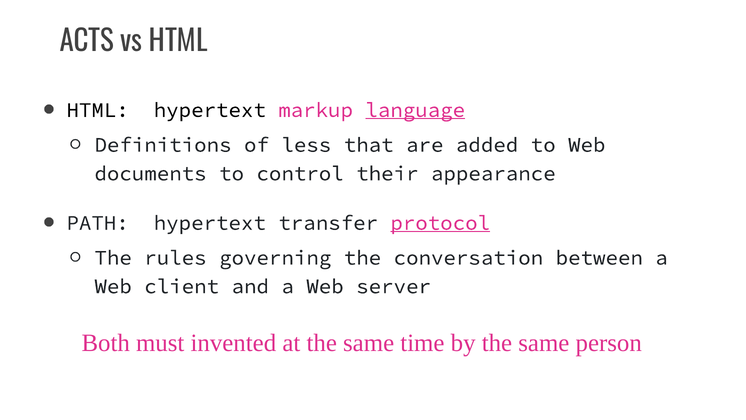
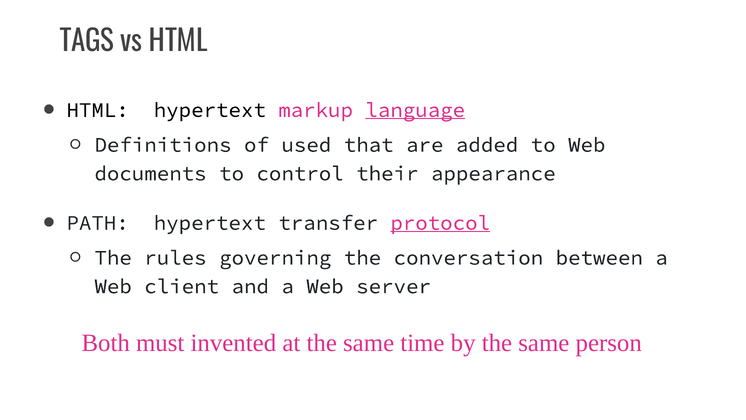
ACTS: ACTS -> TAGS (87, 42)
less: less -> used (306, 145)
